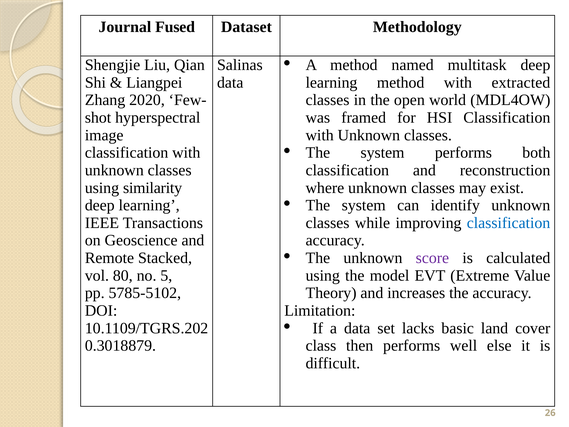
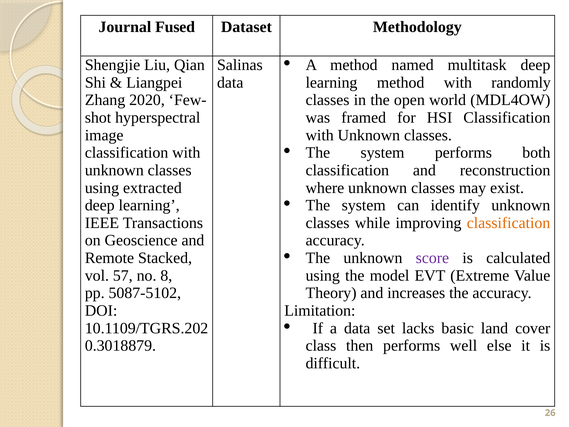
extracted: extracted -> randomly (521, 82)
similarity: similarity -> extracted (152, 188)
classification colour: blue -> orange (509, 223)
80: 80 -> 57 (123, 275)
5: 5 -> 8 (166, 275)
5785-5102: 5785-5102 -> 5087-5102 (145, 293)
